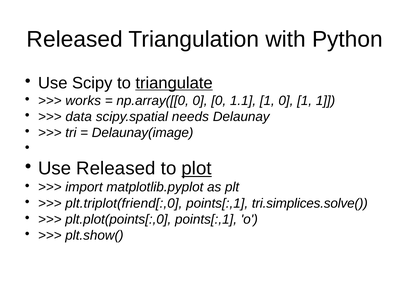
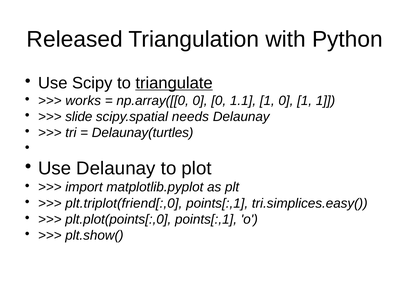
data: data -> slide (79, 117)
Delaunay(image: Delaunay(image -> Delaunay(turtles (143, 133)
Use Released: Released -> Delaunay (116, 169)
plot underline: present -> none (197, 169)
tri.simplices.solve(: tri.simplices.solve( -> tri.simplices.easy( (310, 204)
